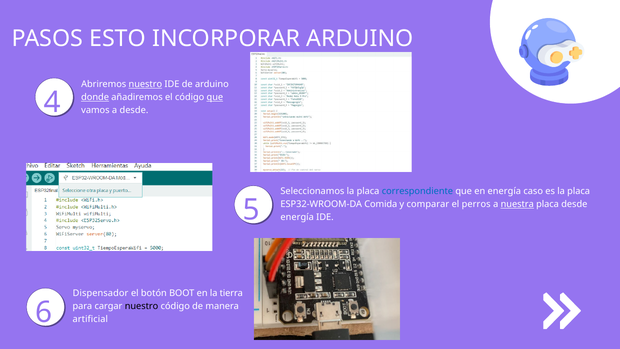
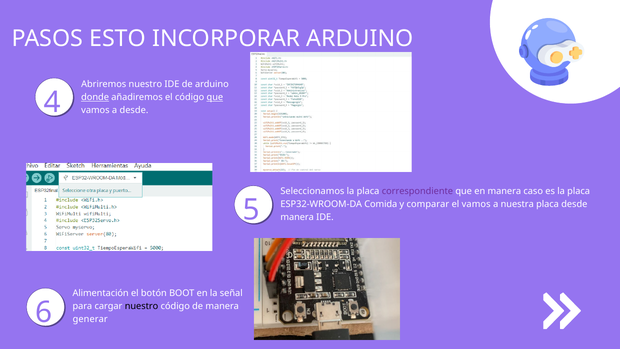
nuestro underline: present -> none (145, 84)
correspondiente colour: blue -> purple (417, 191)
en energía: energía -> manera (504, 191)
el perros: perros -> vamos (476, 204)
nuestra underline: present -> none (517, 204)
energía: energía -> manera (297, 217)
Dispensador: Dispensador -> Alimentación (101, 293)
tierra: tierra -> señal (231, 293)
artificial: artificial -> generar (90, 319)
